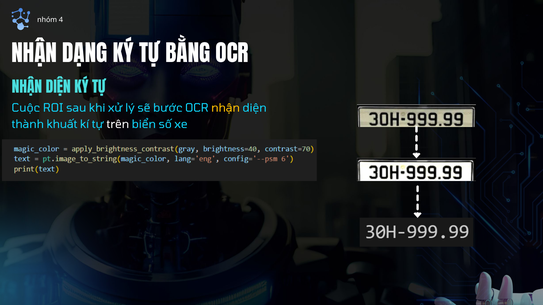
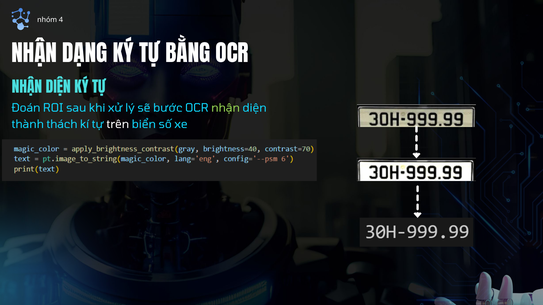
Cuộc: Cuộc -> Đoán (26, 108)
nhận colour: yellow -> light green (226, 108)
khuất: khuất -> thách (62, 125)
